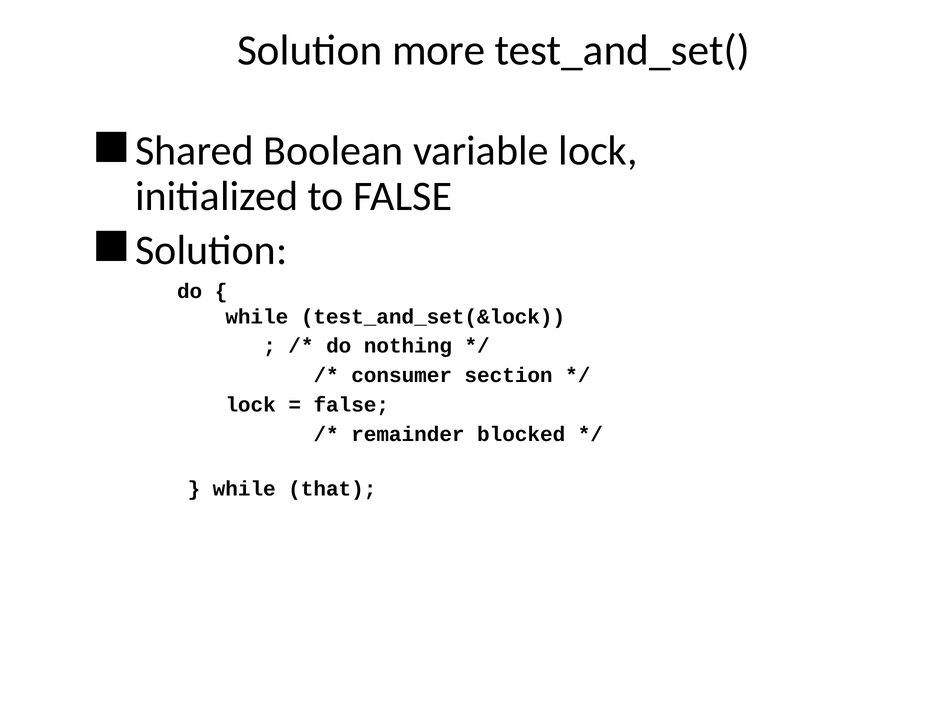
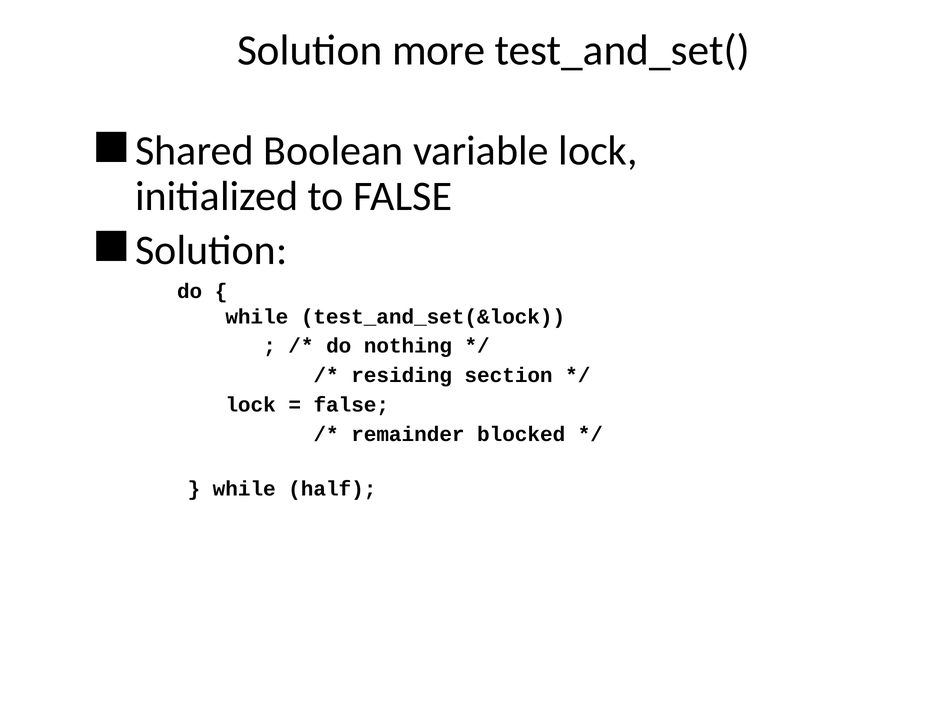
consumer: consumer -> residing (402, 376)
that: that -> half (332, 489)
